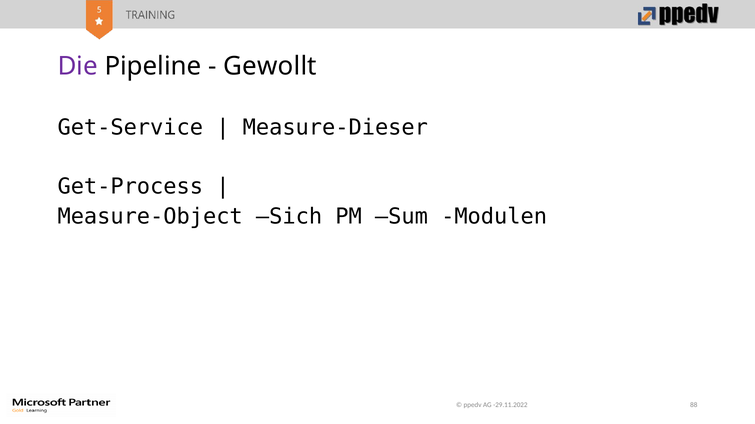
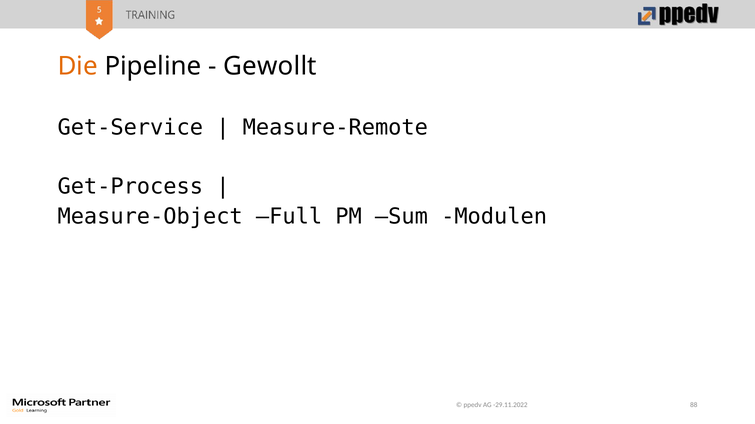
Die colour: purple -> orange (78, 66)
Measure-Dieser: Measure-Dieser -> Measure-Remote (335, 128)
Sich: Sich -> Full (289, 217)
